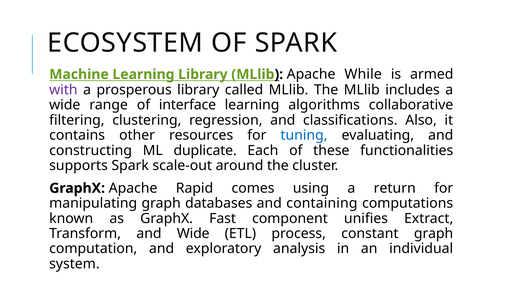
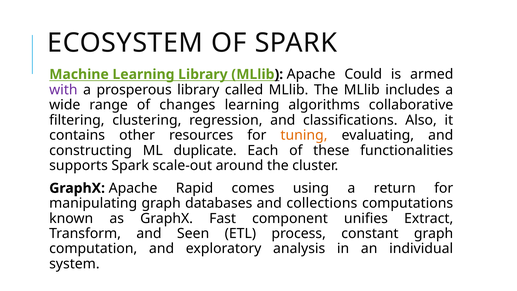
While: While -> Could (363, 74)
interface: interface -> changes (187, 105)
tuning colour: blue -> orange (304, 135)
containing: containing -> collections (322, 203)
and Wide: Wide -> Seen (193, 233)
